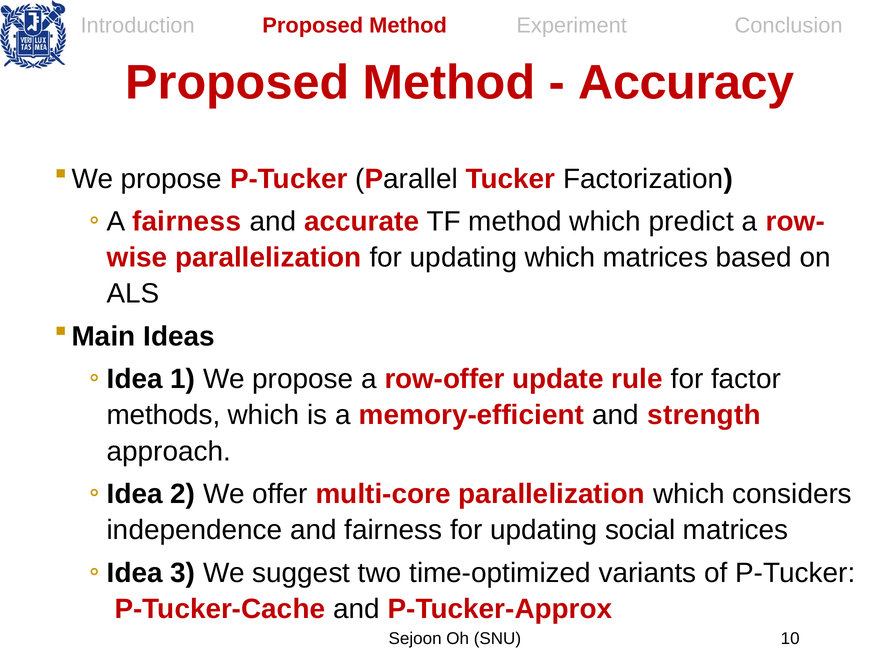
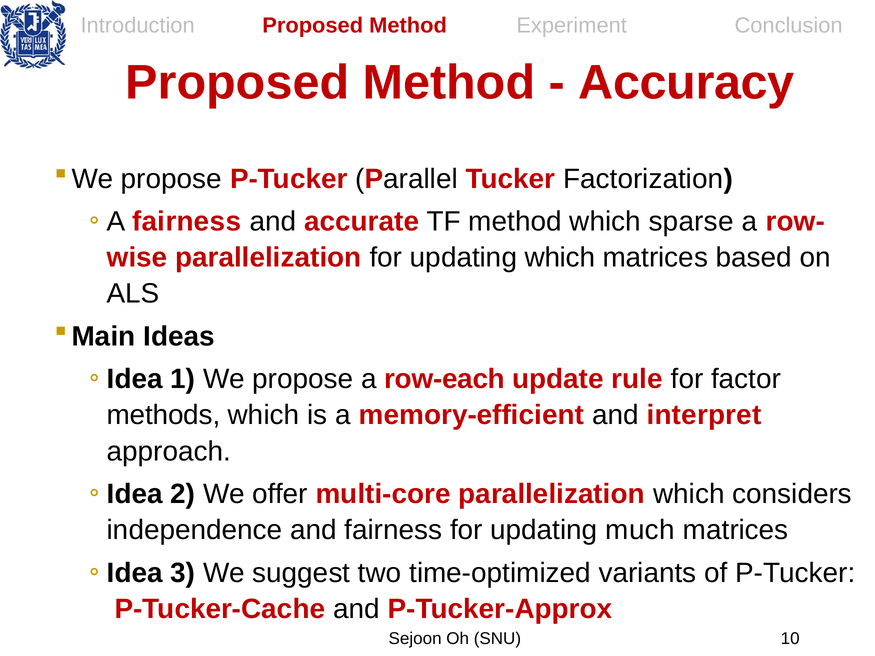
predict: predict -> sparse (691, 222)
row-offer: row-offer -> row-each (445, 379)
strength: strength -> interpret (704, 415)
social: social -> much (640, 530)
